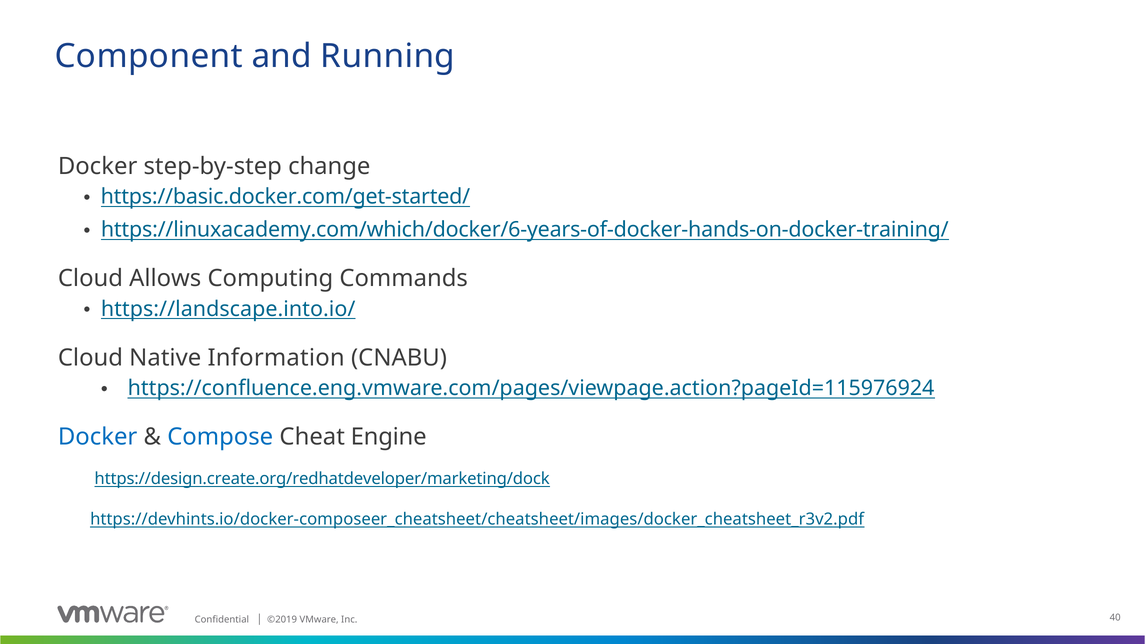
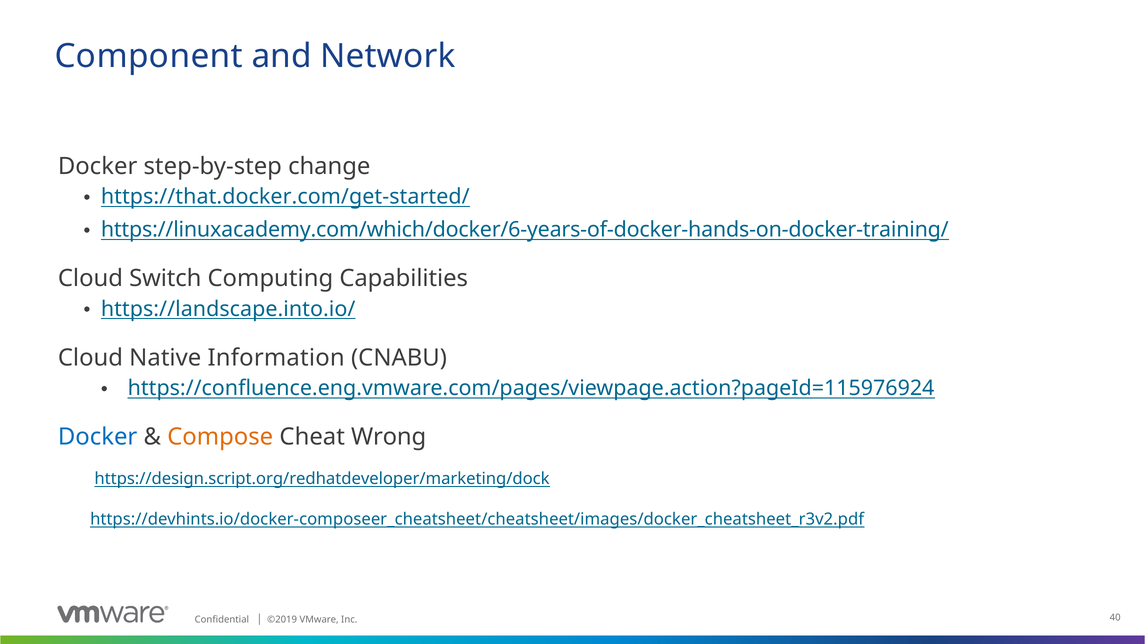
Running: Running -> Network (388, 56)
https://basic.docker.com/get-started/: https://basic.docker.com/get-started/ -> https://that.docker.com/get-started/ (285, 197)
Allows: Allows -> Switch (165, 278)
Commands: Commands -> Capabilities (404, 278)
Compose colour: blue -> orange (220, 437)
Engine: Engine -> Wrong (389, 437)
https://design.create.org/redhatdeveloper/marketing/dock: https://design.create.org/redhatdeveloper/marketing/dock -> https://design.script.org/redhatdeveloper/marketing/dock (322, 479)
